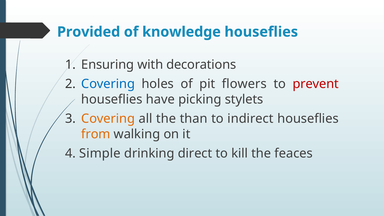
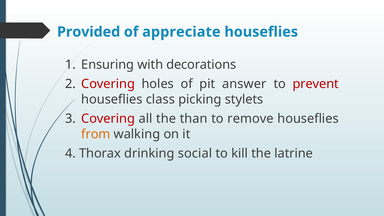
knowledge: knowledge -> appreciate (181, 32)
Covering colour: blue -> red (108, 84)
flowers: flowers -> answer (244, 84)
have: have -> class (160, 99)
Covering colour: orange -> red (108, 119)
indirect: indirect -> remove (251, 119)
Simple: Simple -> Thorax (100, 153)
direct: direct -> social (195, 153)
feaces: feaces -> latrine (294, 153)
